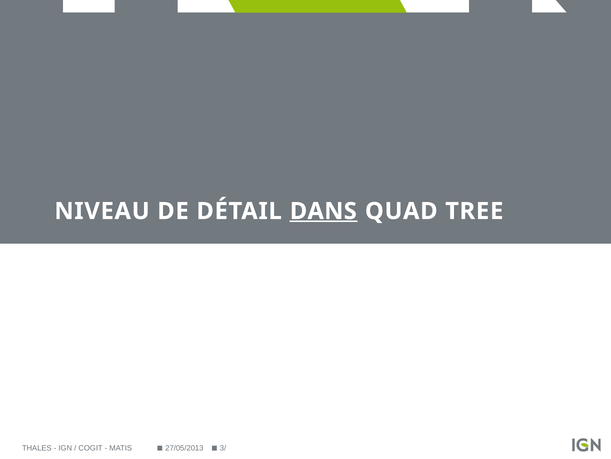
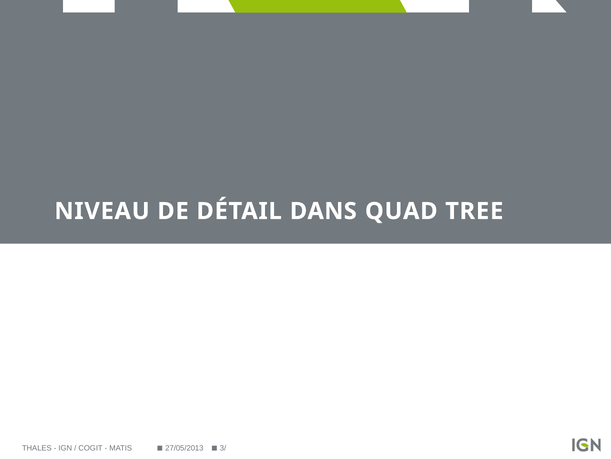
DANS underline: present -> none (323, 211)
